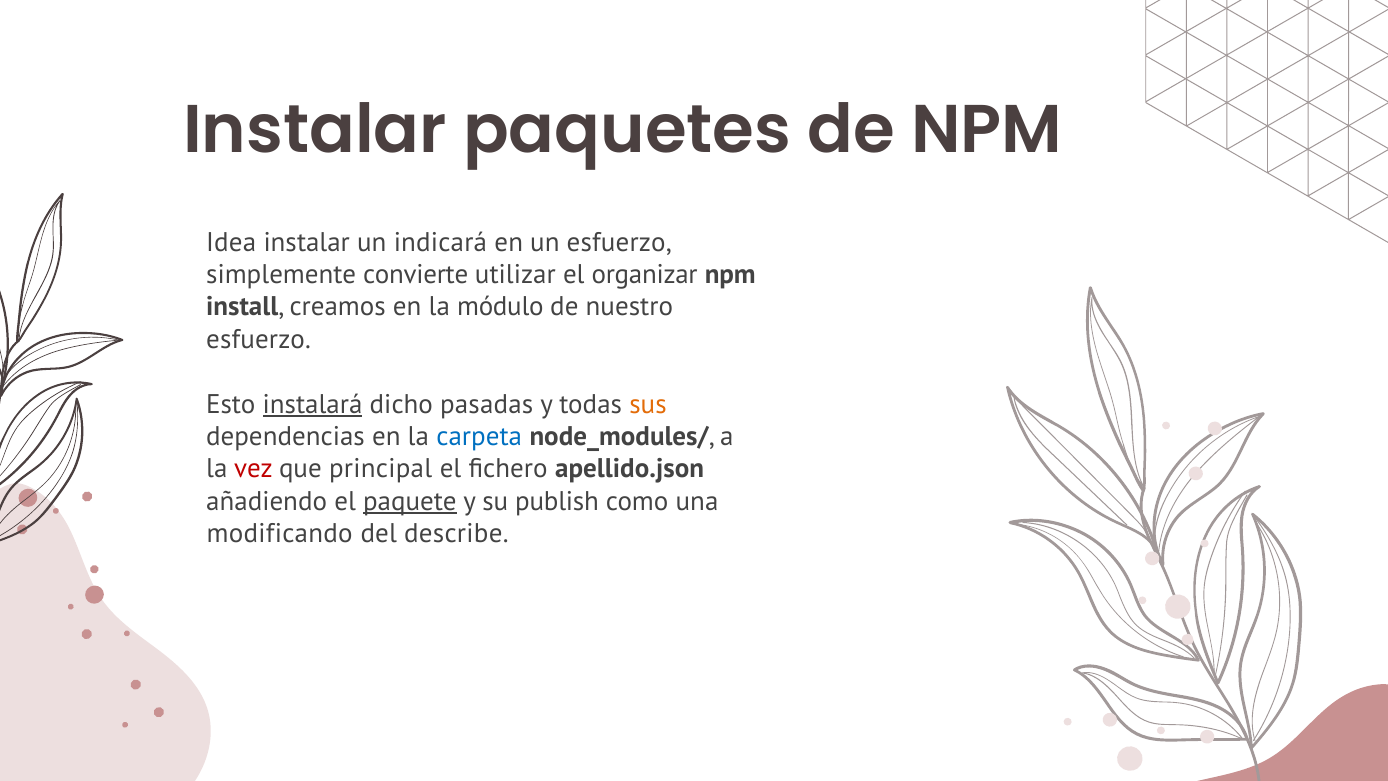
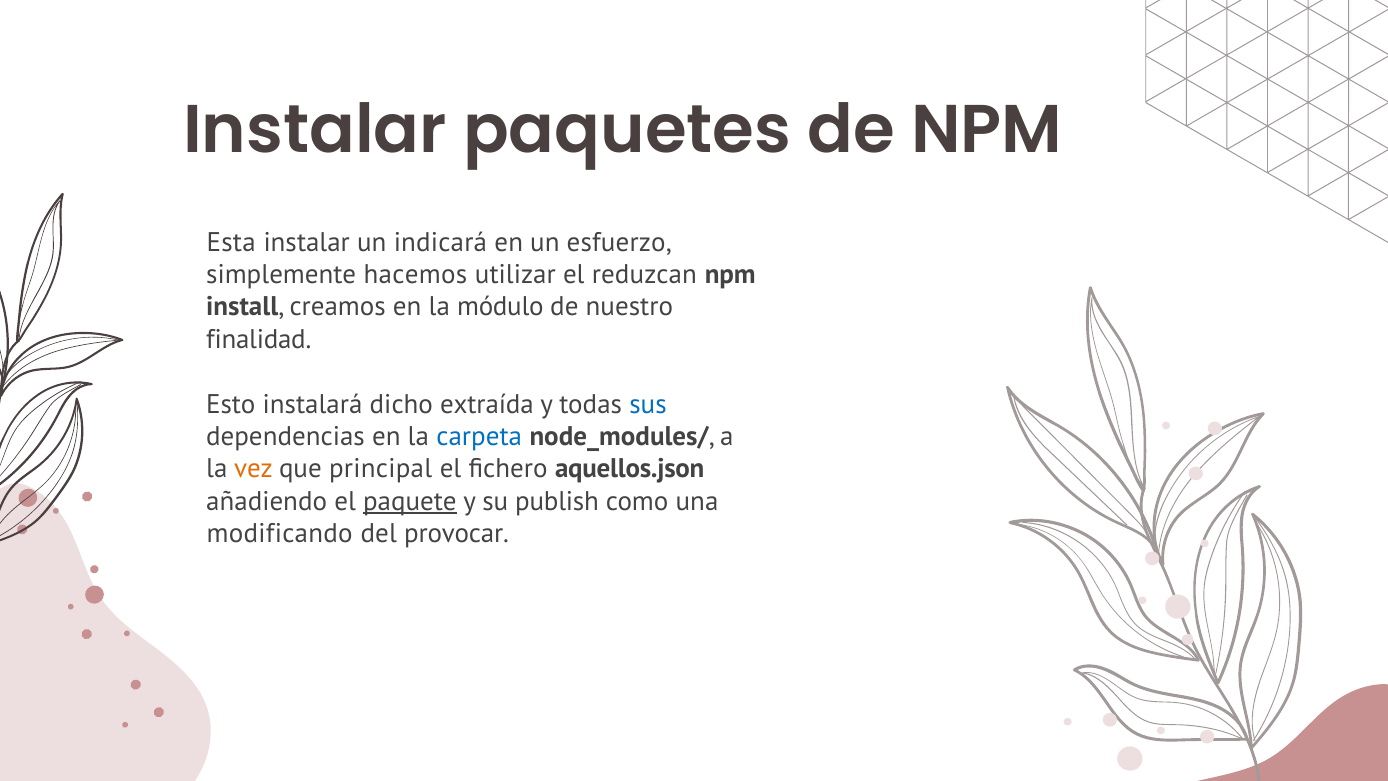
Idea: Idea -> Esta (231, 242)
convierte: convierte -> hacemos (415, 274)
organizar: organizar -> reduzcan (644, 274)
esfuerzo: esfuerzo -> finalidad (259, 339)
instalará underline: present -> none (313, 404)
pasadas: pasadas -> extraída (487, 404)
sus colour: orange -> blue (648, 404)
vez colour: red -> orange (254, 469)
apellido.json: apellido.json -> aquellos.json (630, 469)
describe: describe -> provocar (457, 534)
